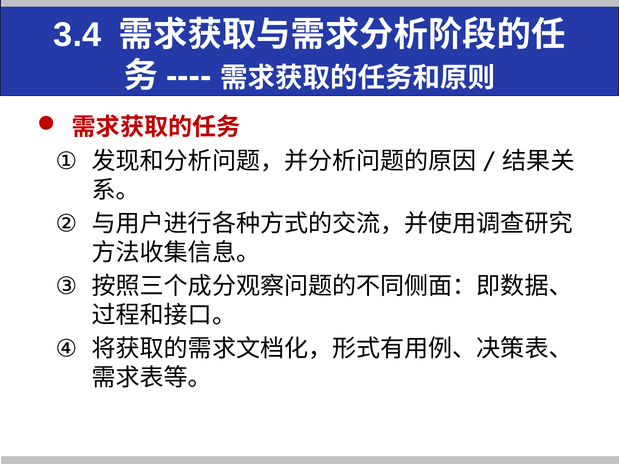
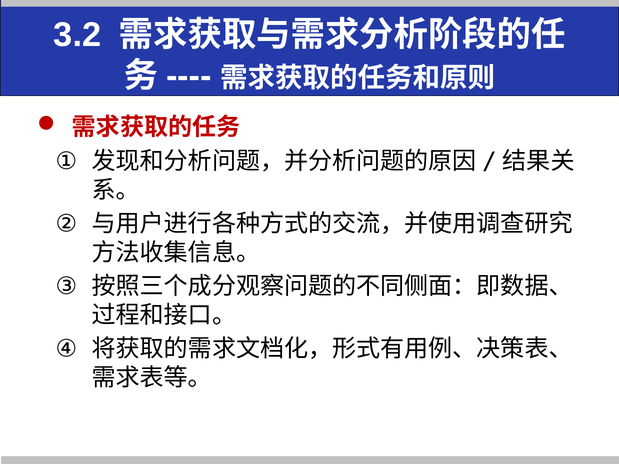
3.4: 3.4 -> 3.2 (77, 35)
